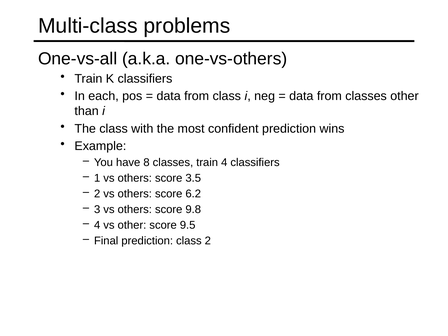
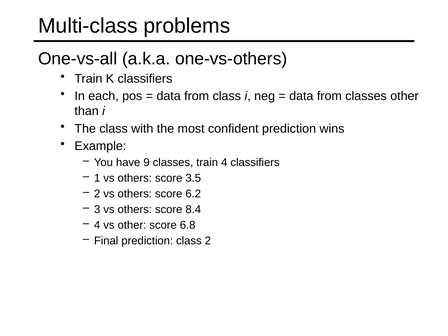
8: 8 -> 9 (147, 162)
9.8: 9.8 -> 8.4 (193, 209)
9.5: 9.5 -> 6.8 (188, 225)
